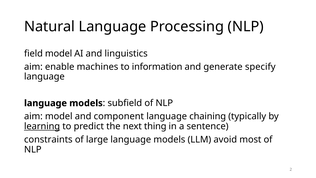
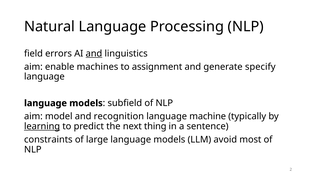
field model: model -> errors (59, 53)
and underline: none -> present (94, 53)
information: information -> assignment (157, 67)
component: component -> recognition (119, 116)
chaining: chaining -> machine (208, 116)
